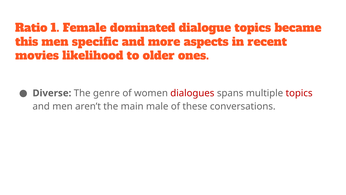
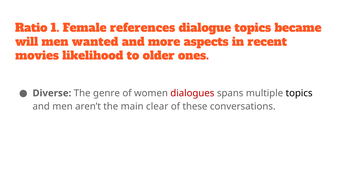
dominated: dominated -> references (143, 28)
this: this -> will (27, 42)
specific: specific -> wanted (95, 42)
topics colour: red -> black (299, 93)
male: male -> clear (157, 106)
